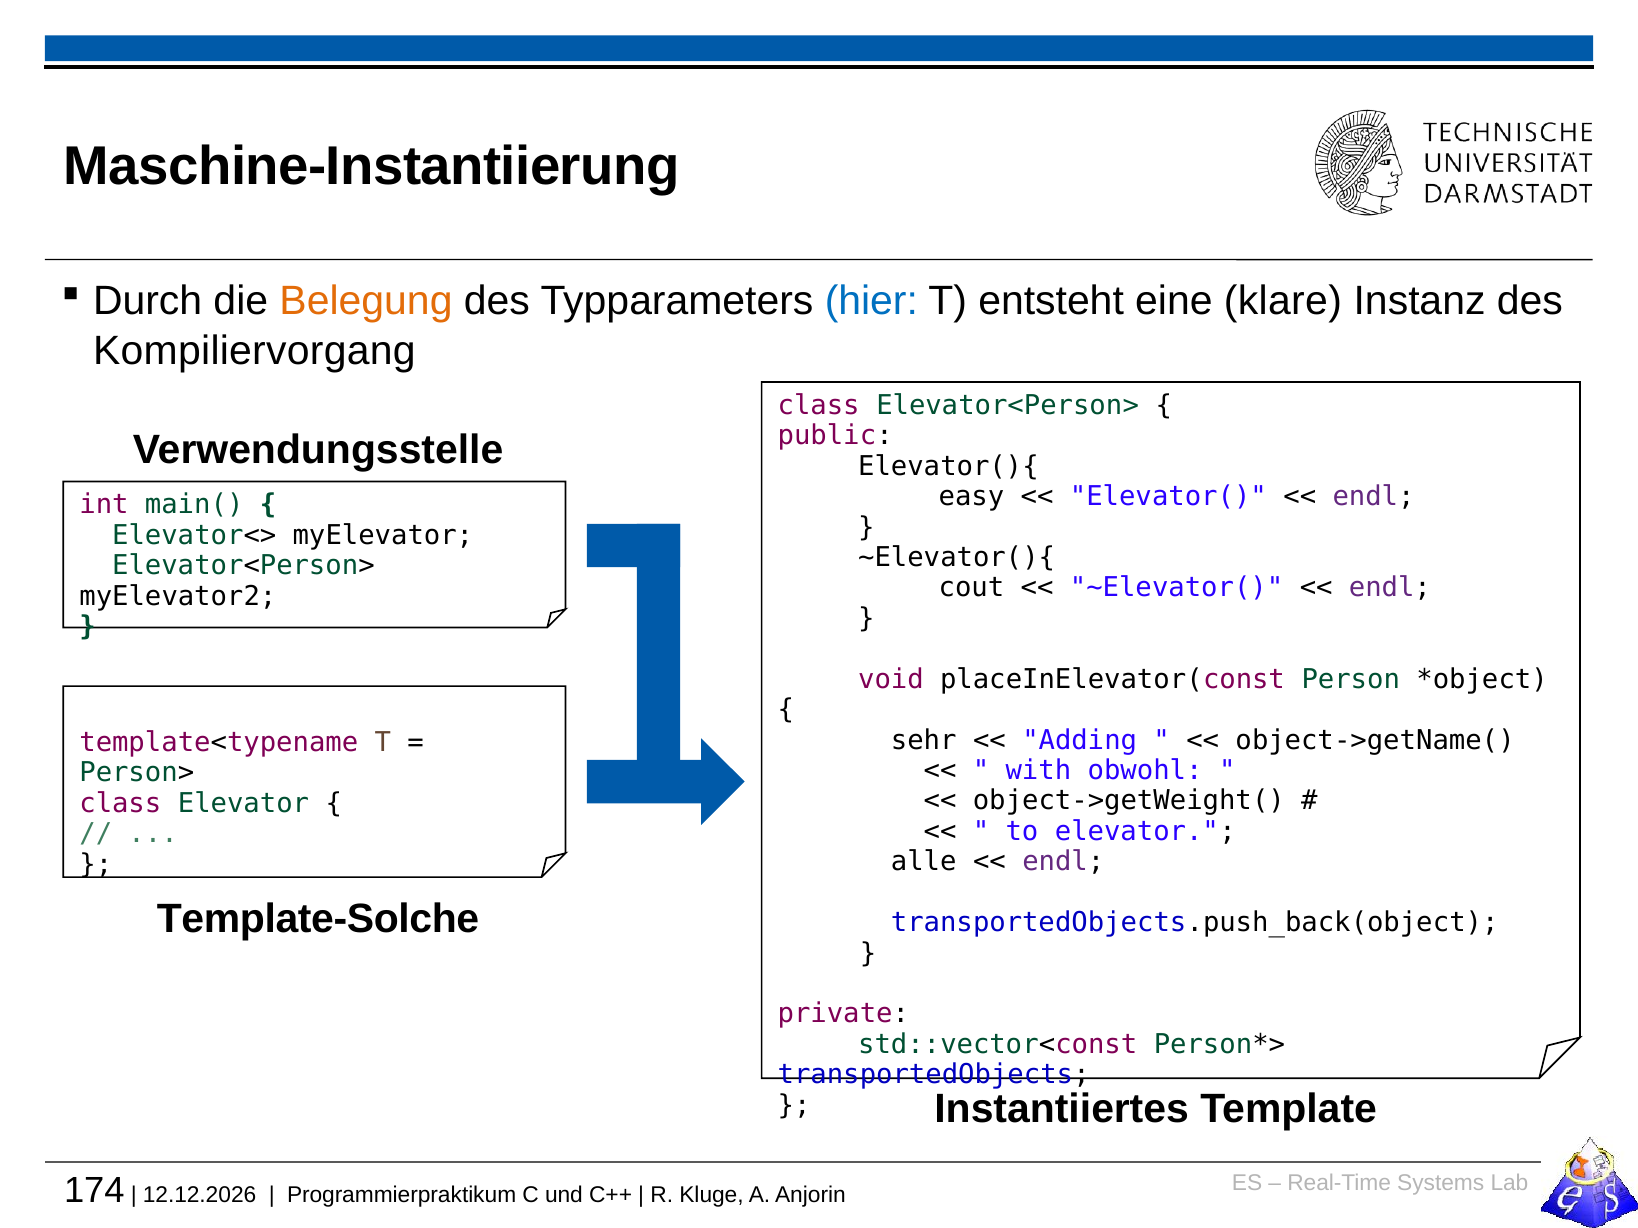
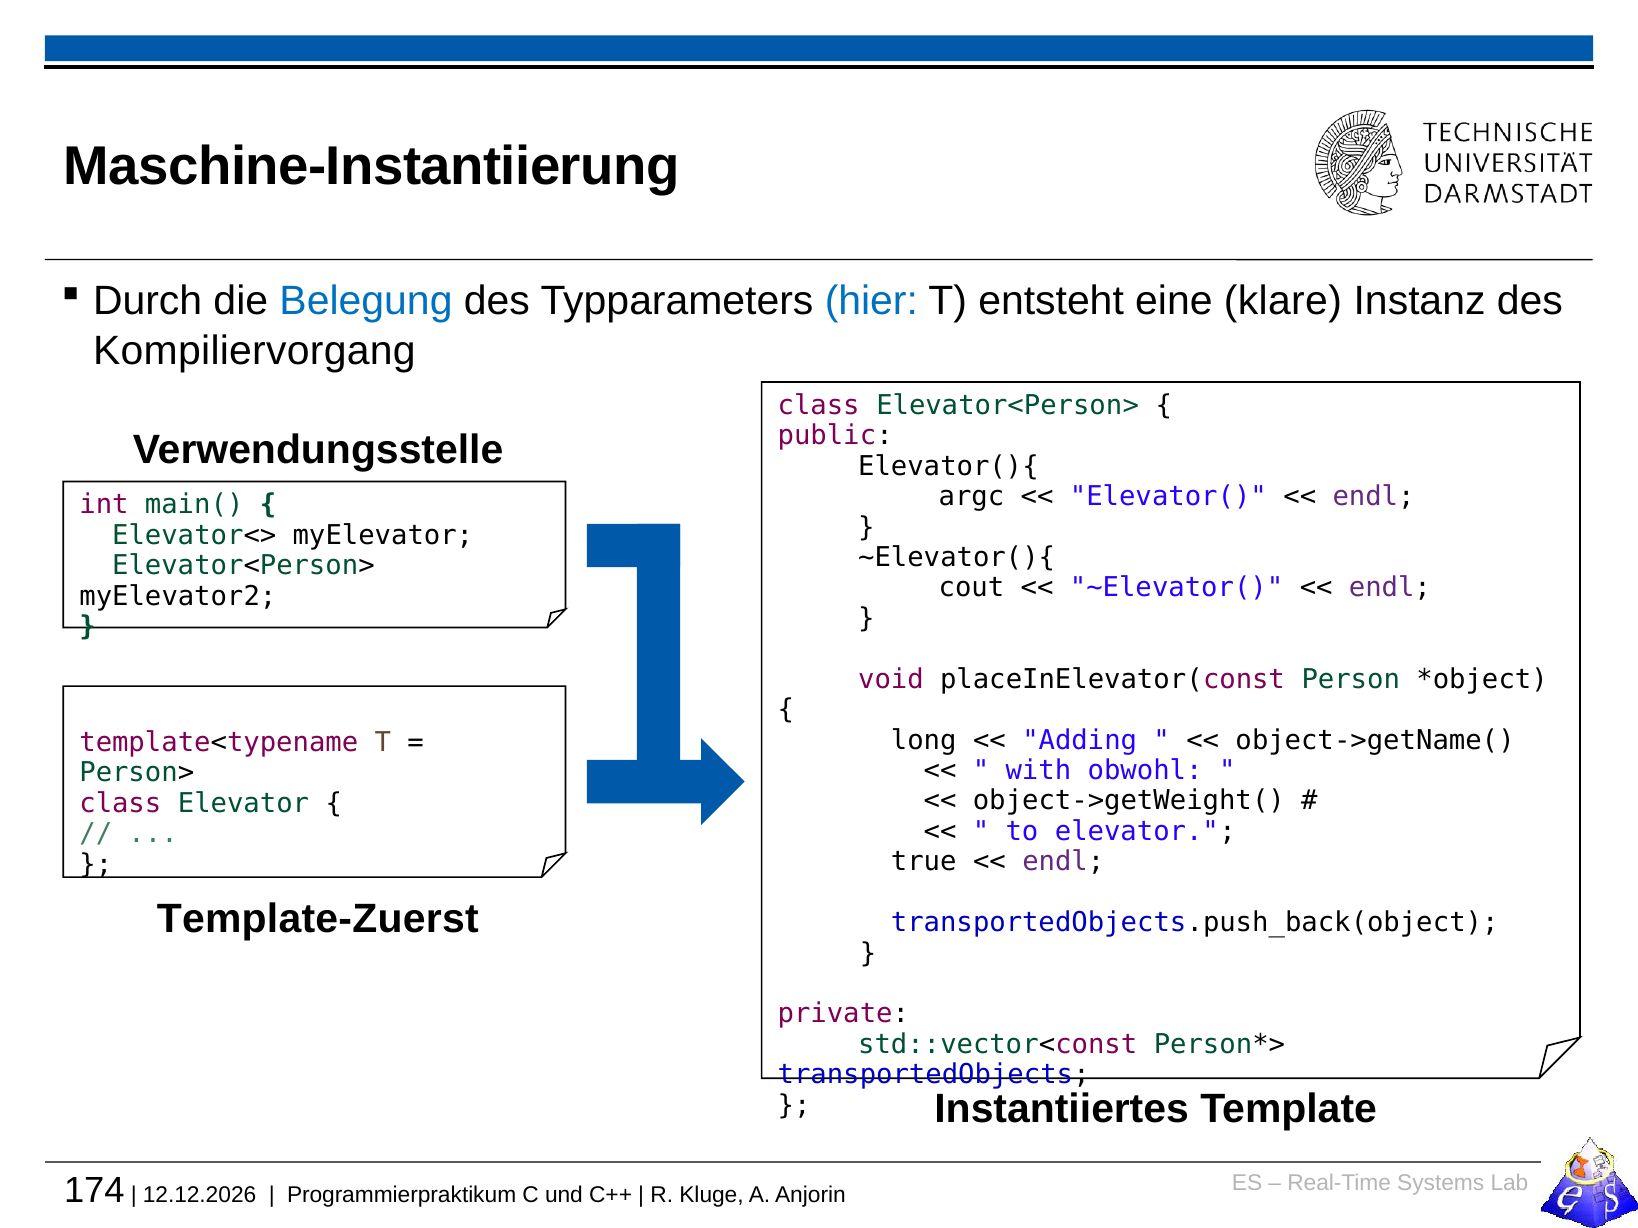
Belegung colour: orange -> blue (366, 302)
easy: easy -> argc (971, 497)
sehr: sehr -> long (924, 740)
alle: alle -> true (924, 862)
Template-Solche: Template-Solche -> Template-Zuerst (318, 919)
